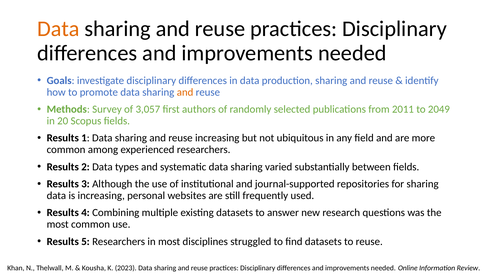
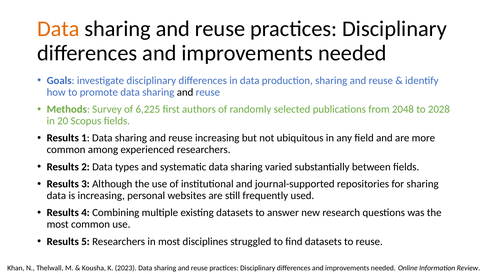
and colour: orange -> black (185, 92)
3,057: 3,057 -> 6,225 (148, 109)
2011: 2011 -> 2048 (403, 109)
2049: 2049 -> 2028 (439, 109)
